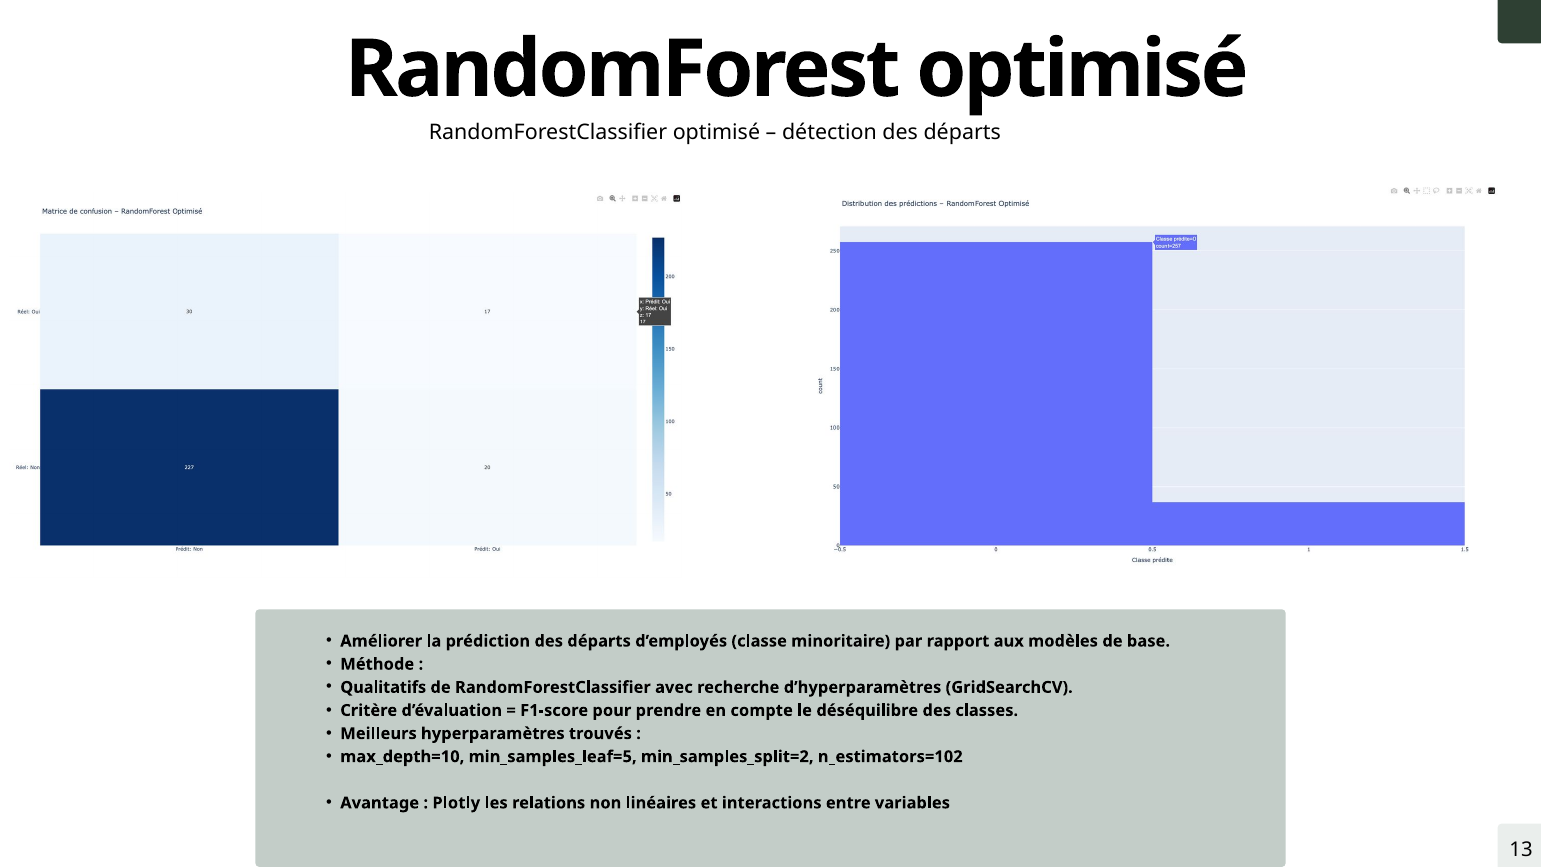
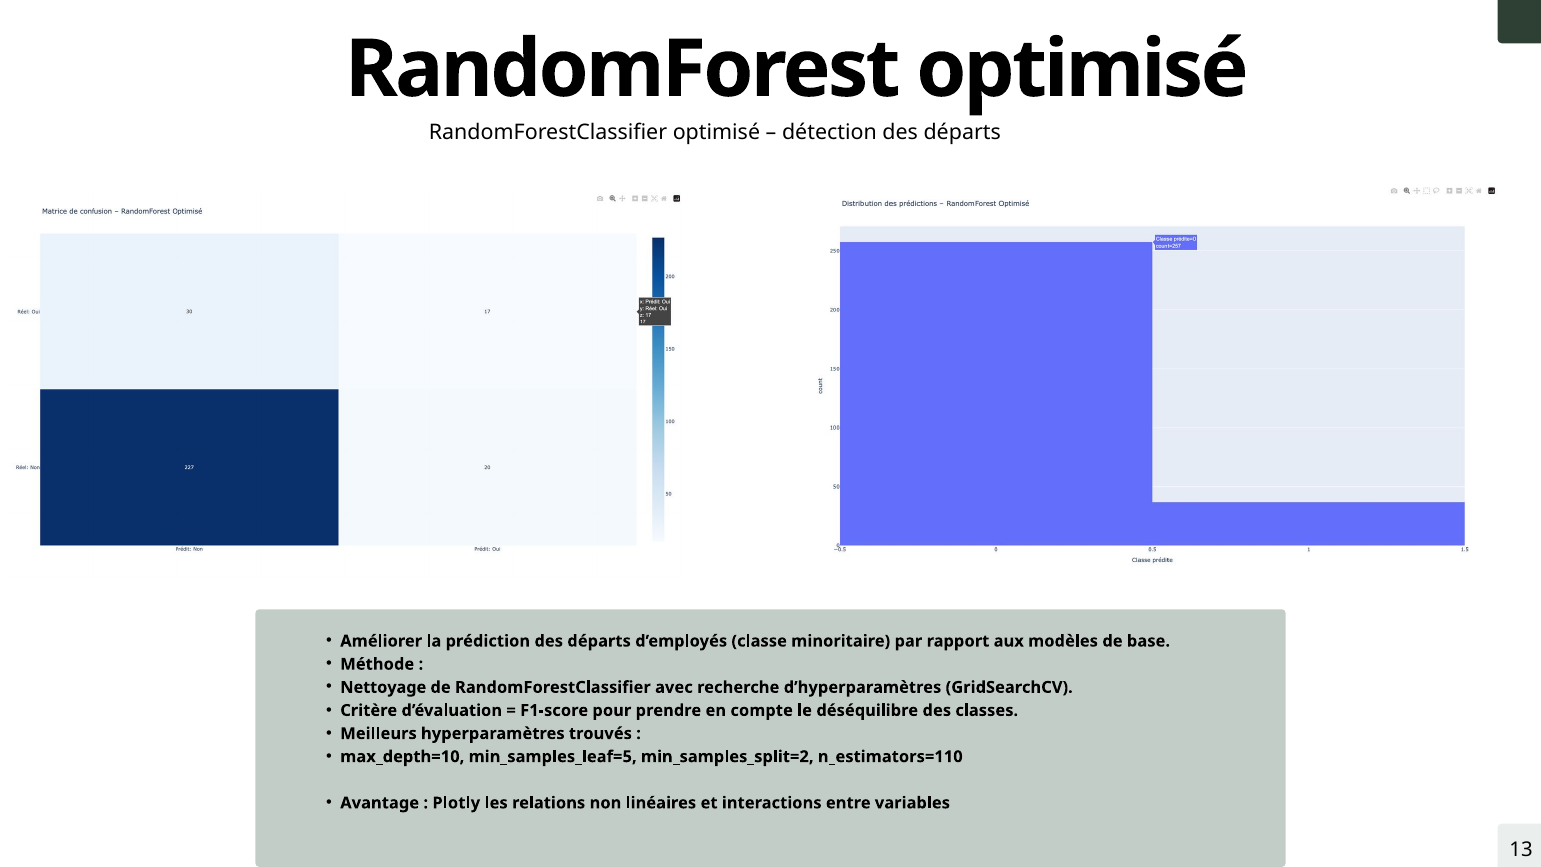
Qualitatifs: Qualitatifs -> Nettoyage (383, 687)
n_estimators=102: n_estimators=102 -> n_estimators=110 (890, 757)
